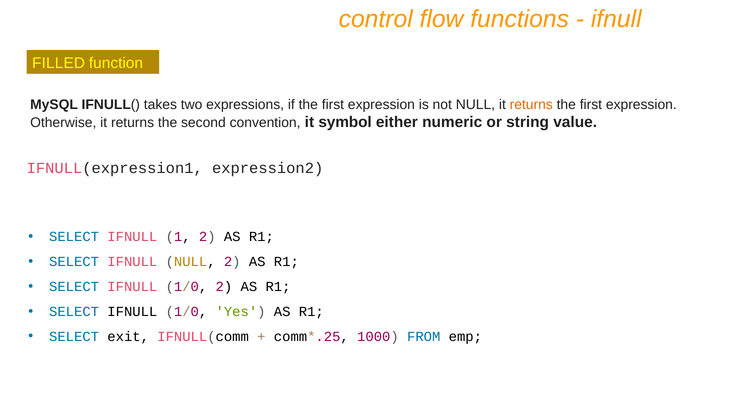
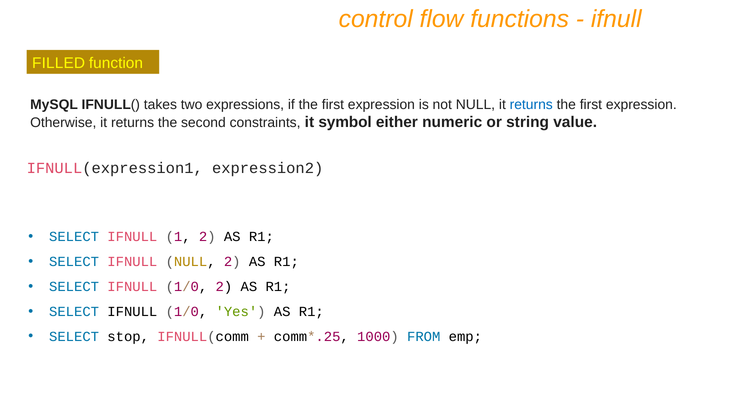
returns colour: orange -> blue (531, 105)
convention: convention -> constraints (265, 123)
exit: exit -> stop (128, 337)
